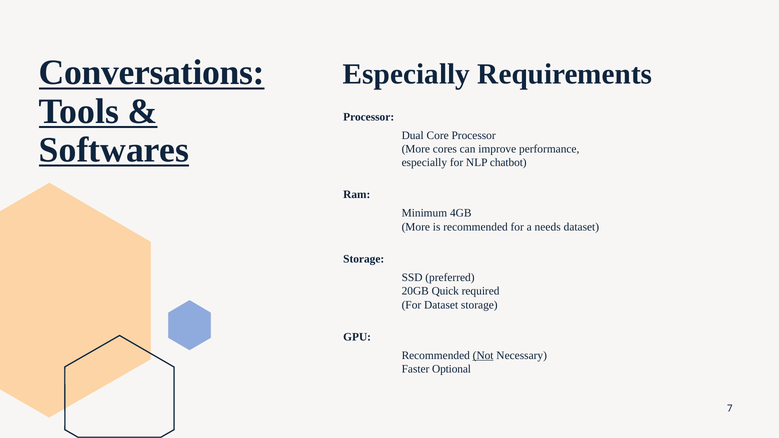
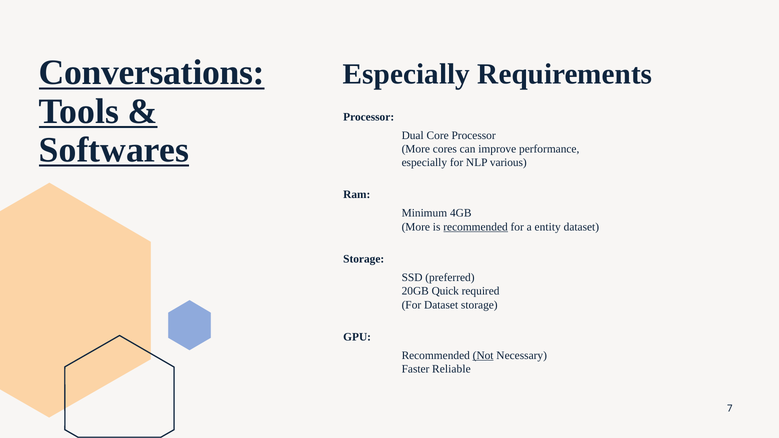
chatbot: chatbot -> various (508, 163)
recommended underline: none -> present (476, 227)
needs: needs -> entity (548, 227)
Optional: Optional -> Reliable (451, 369)
